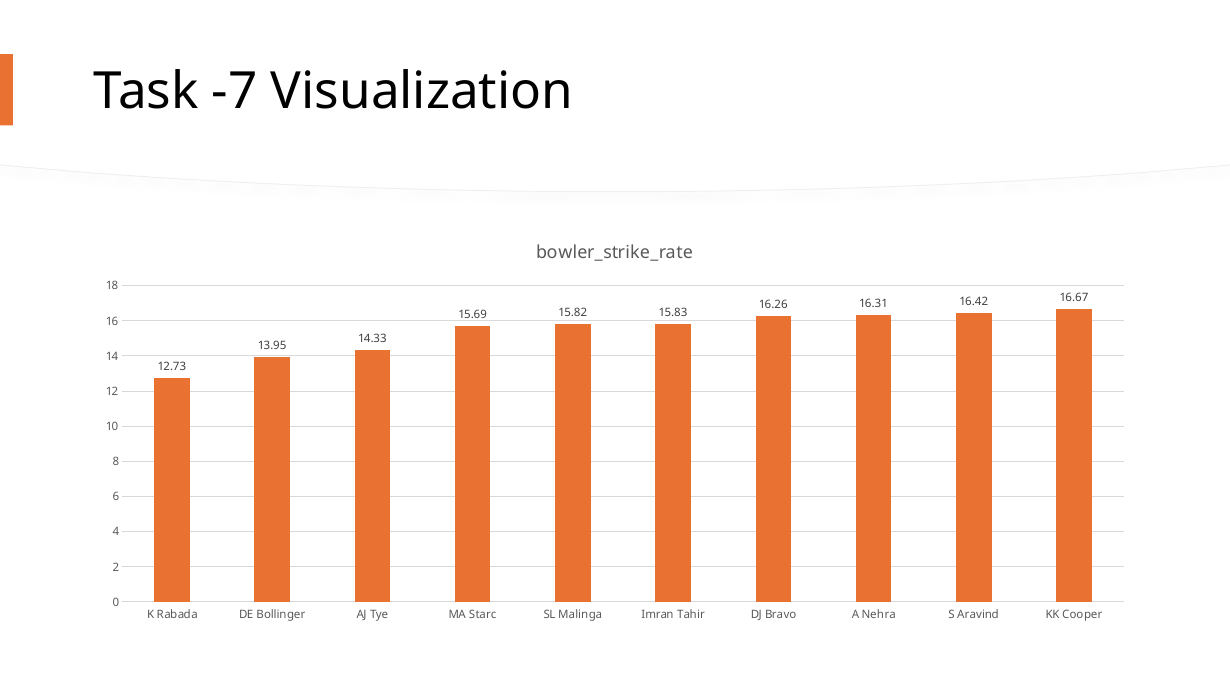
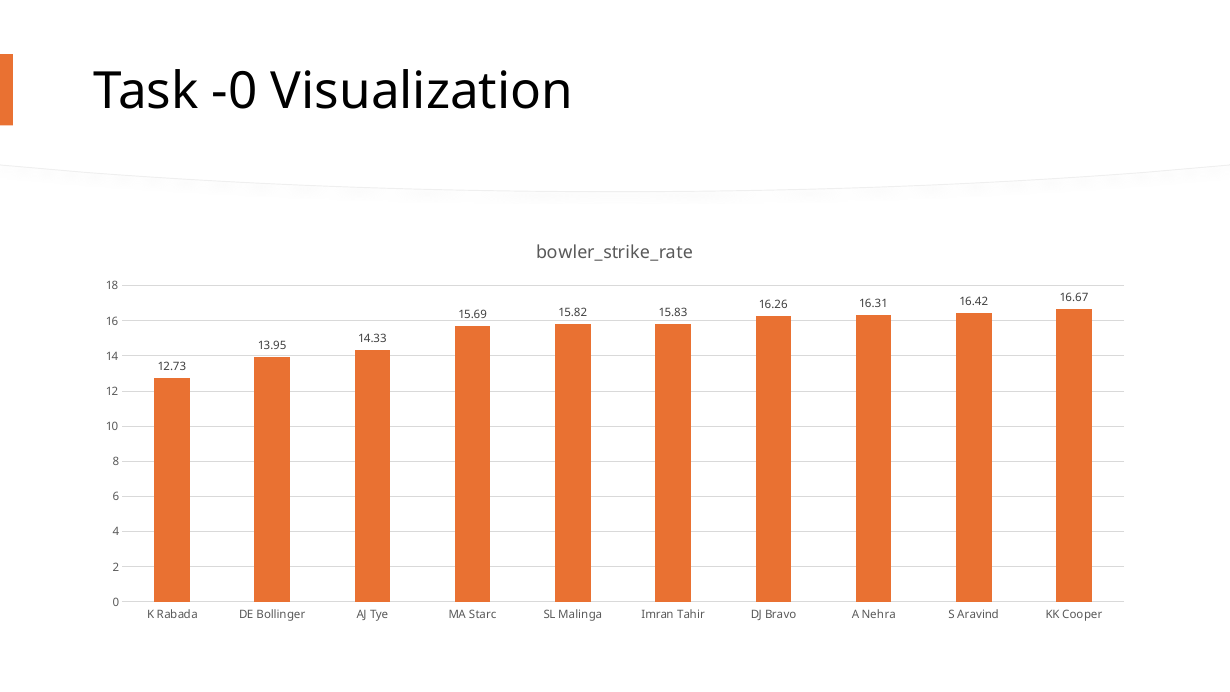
-7: -7 -> -0 (235, 92)
